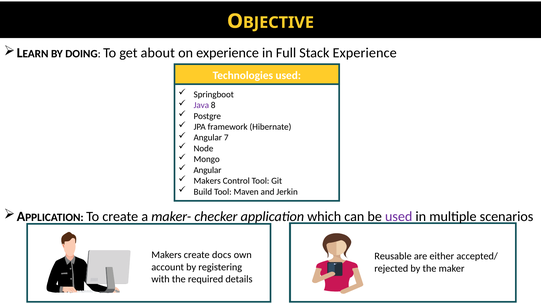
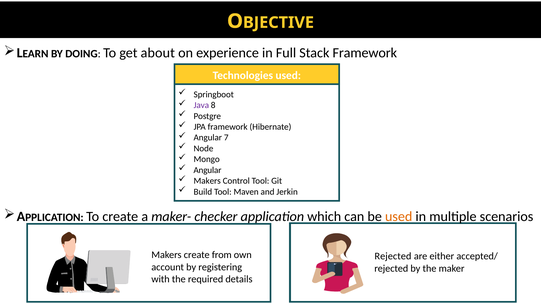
Stack Experience: Experience -> Framework (365, 53)
used colour: purple -> orange (399, 217)
docs: docs -> from (222, 255)
Reusable: Reusable -> Rejected (393, 257)
